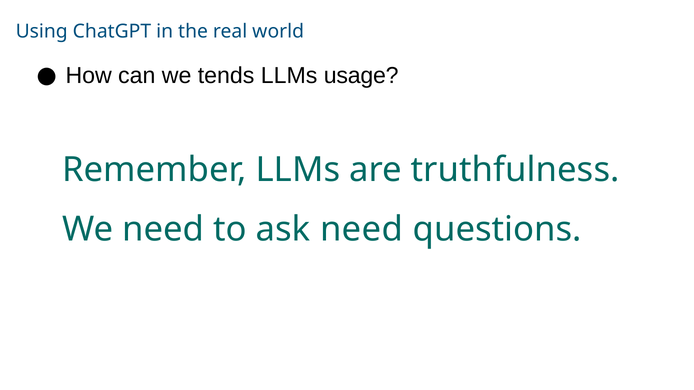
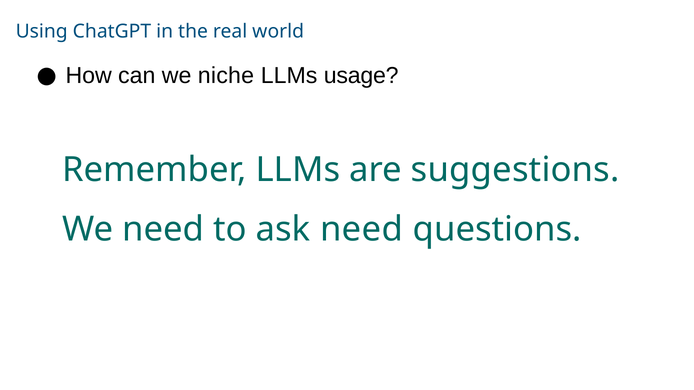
tends: tends -> niche (226, 75)
truthfulness: truthfulness -> suggestions (515, 170)
